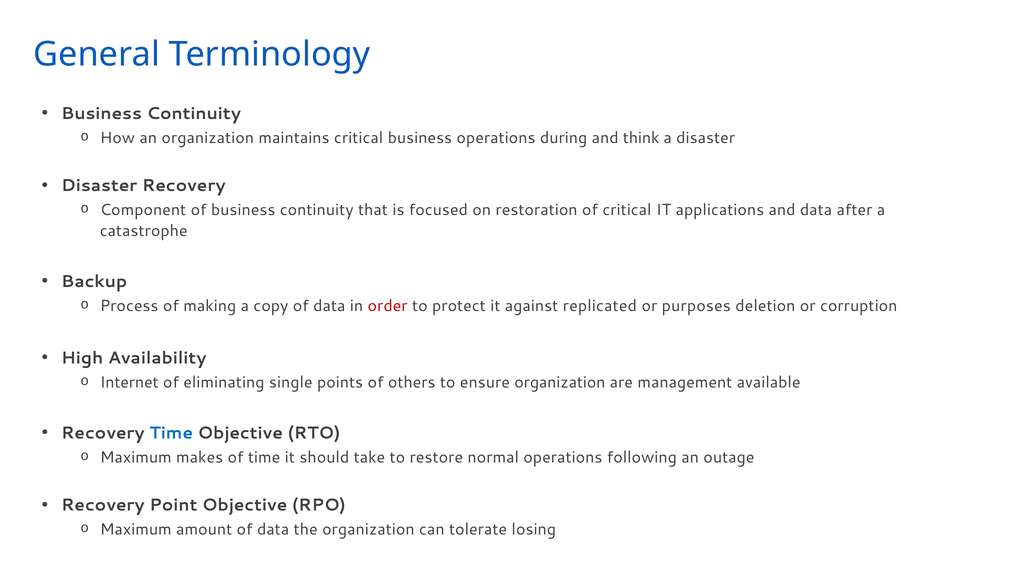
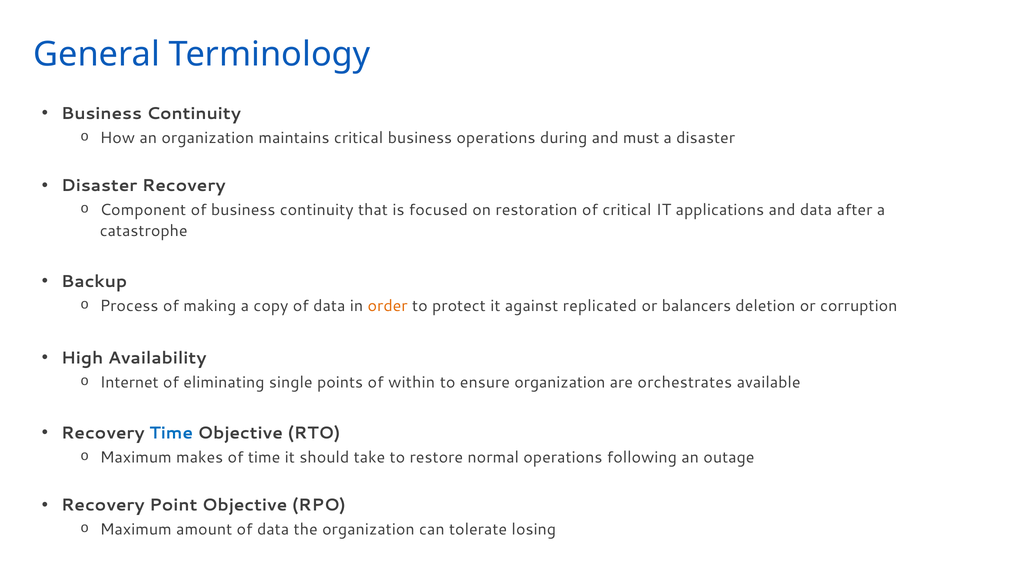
think: think -> must (641, 138)
order colour: red -> orange (388, 306)
purposes: purposes -> balancers (696, 306)
others: others -> within (412, 382)
management: management -> orchestrates (685, 382)
